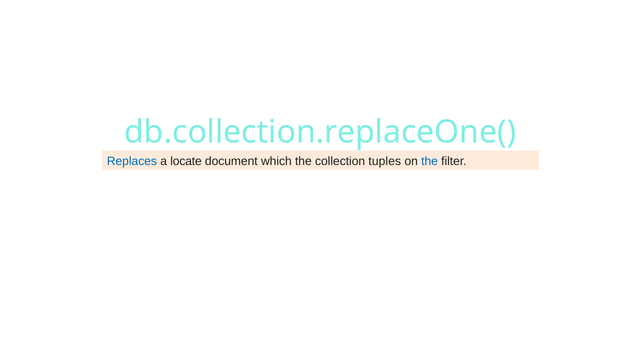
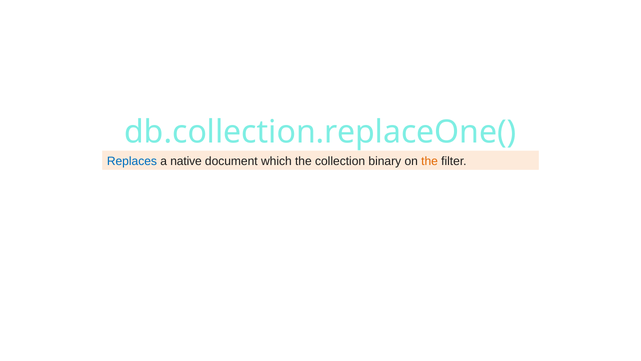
locate: locate -> native (186, 161)
tuples: tuples -> binary (385, 161)
the colour: blue -> orange (430, 161)
